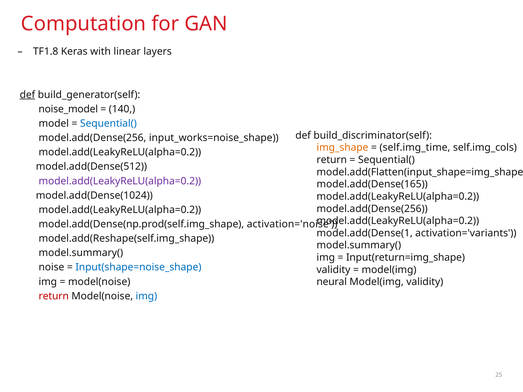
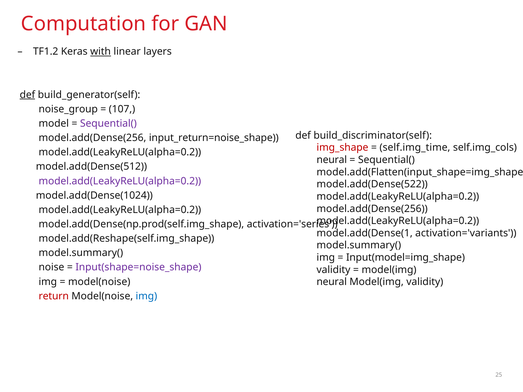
TF1.8: TF1.8 -> TF1.2 (46, 52)
with underline: none -> present (101, 52)
noise_model: noise_model -> noise_group (68, 109)
140: 140 -> 107 (122, 109)
Sequential( colour: blue -> purple (108, 124)
input_works=noise_shape: input_works=noise_shape -> input_return=noise_shape (214, 138)
img_shape colour: orange -> red (342, 148)
return: return -> neural (332, 160)
model.add(Dense(165: model.add(Dense(165 -> model.add(Dense(522 (372, 184)
activation='noise: activation='noise -> activation='series (292, 224)
Input(return=img_shape: Input(return=img_shape -> Input(model=img_shape (405, 258)
Input(shape=noise_shape colour: blue -> purple (138, 267)
